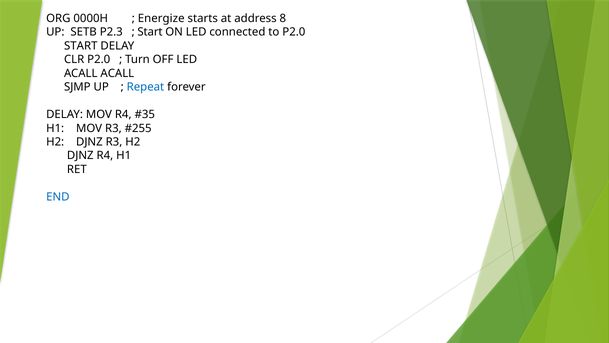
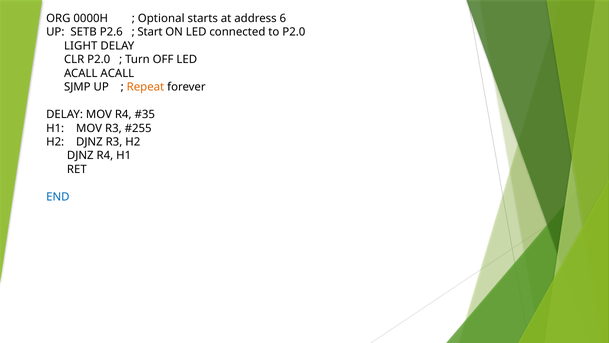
Energize: Energize -> Optional (161, 18)
8: 8 -> 6 (283, 18)
P2.3: P2.3 -> P2.6 (111, 32)
START: START -> LIGHT (81, 46)
Repeat colour: blue -> orange (145, 87)
